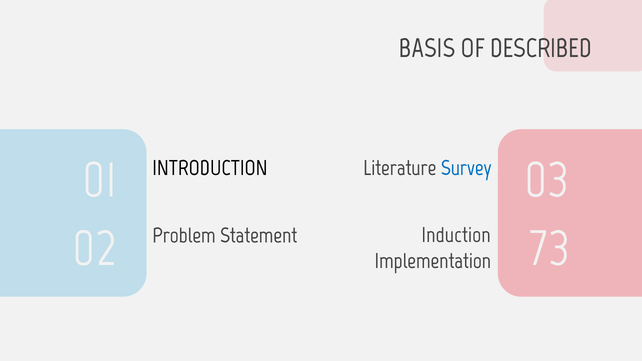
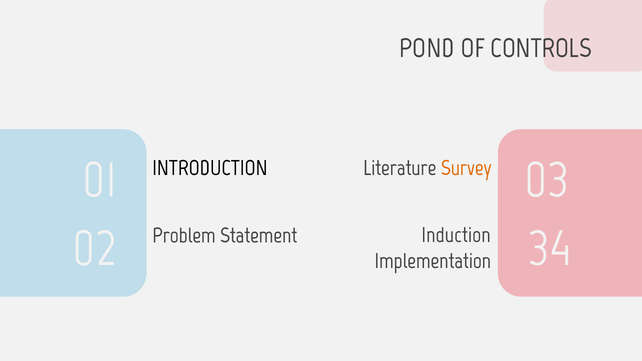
BASIS: BASIS -> POND (427, 49)
DESCRIBED: DESCRIBED -> CONTROLS (541, 49)
Survey colour: blue -> orange (466, 168)
73: 73 -> 34 (550, 248)
